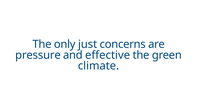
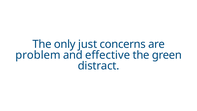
pressure: pressure -> problem (38, 55)
climate: climate -> distract (99, 66)
